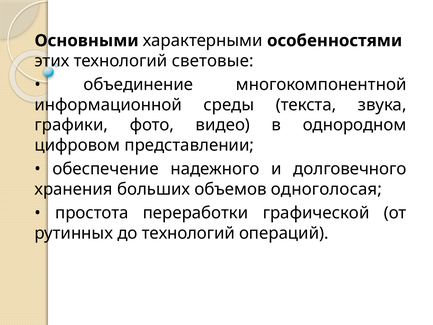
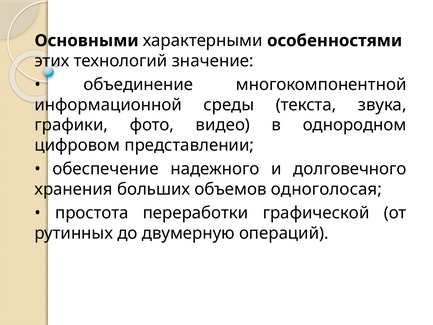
световые: световые -> значение (213, 61)
до технологий: технологий -> двумерную (188, 233)
